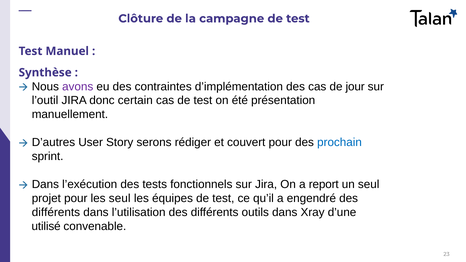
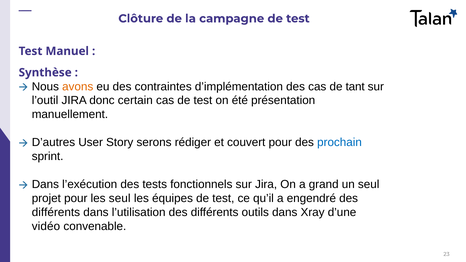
avons colour: purple -> orange (78, 87)
jour: jour -> tant (355, 87)
report: report -> grand (324, 184)
utilisé: utilisé -> vidéo (46, 226)
